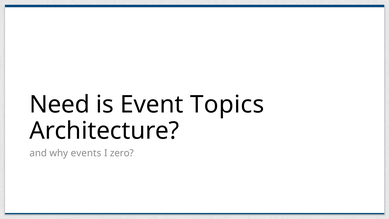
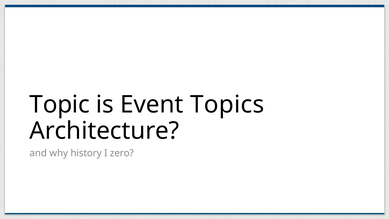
Need: Need -> Topic (60, 105)
events: events -> history (86, 153)
